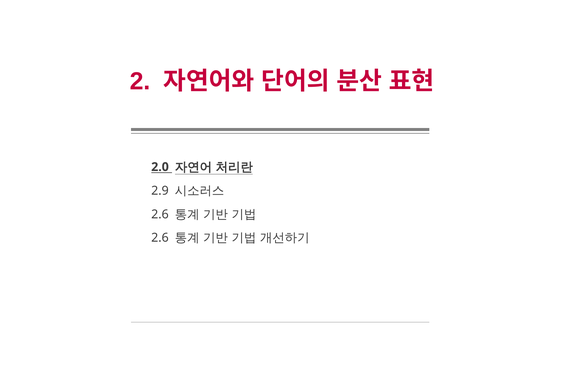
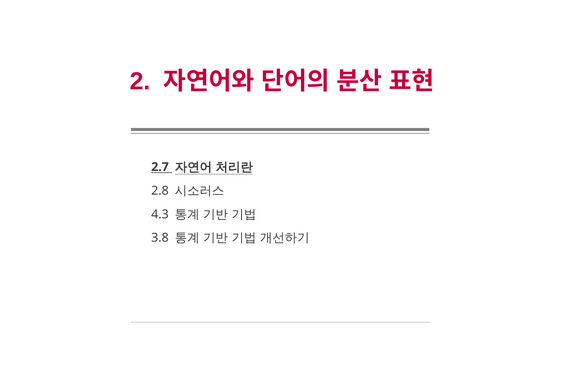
2.0: 2.0 -> 2.7 (160, 167)
2.9: 2.9 -> 2.8 (160, 191)
2.6: 2.6 -> 4.3 (160, 214)
2.6: 2.6 -> 3.8 (160, 238)
